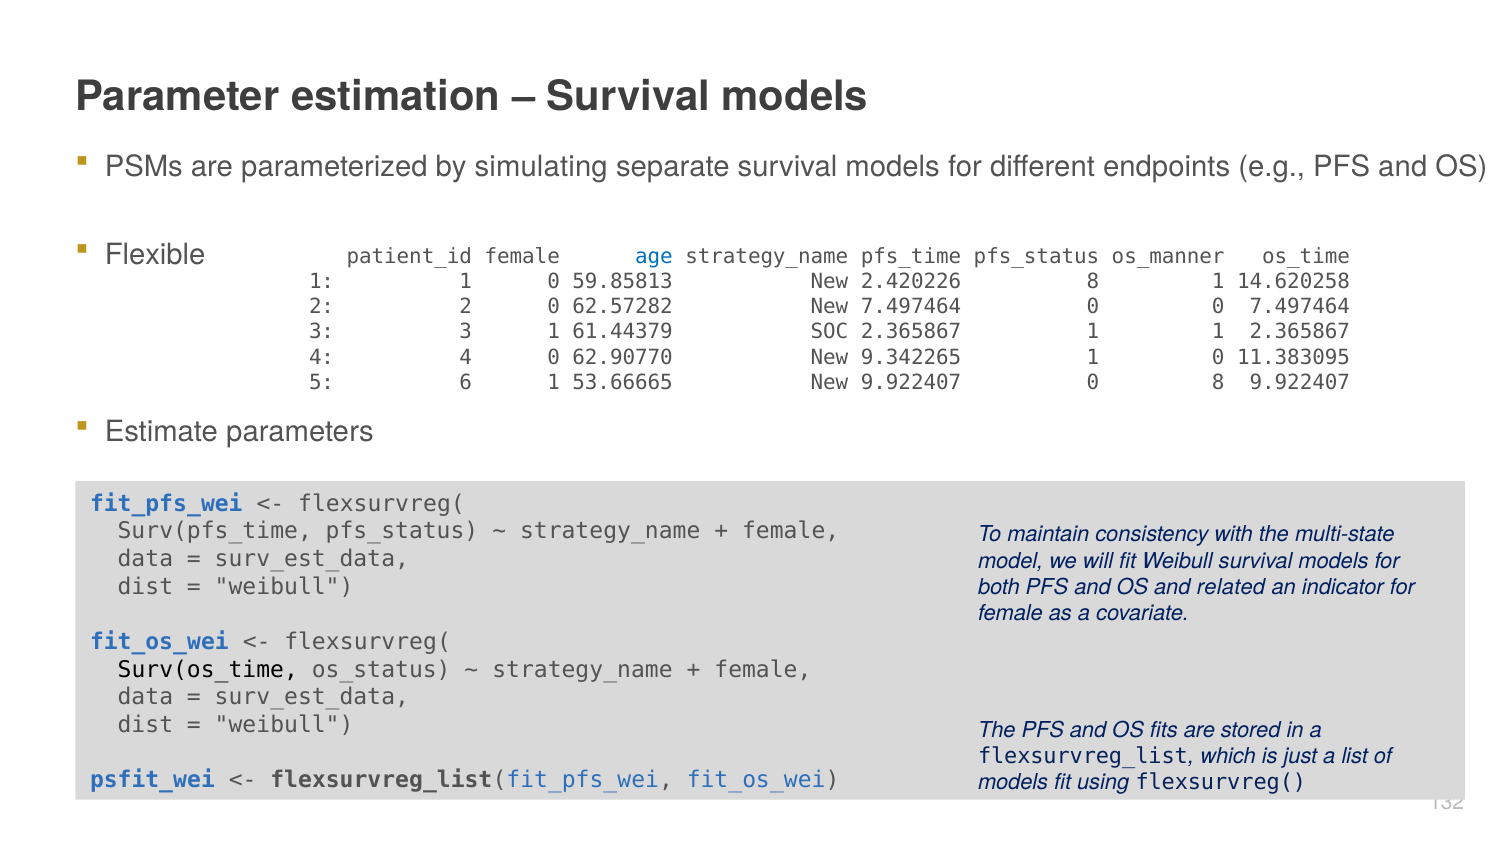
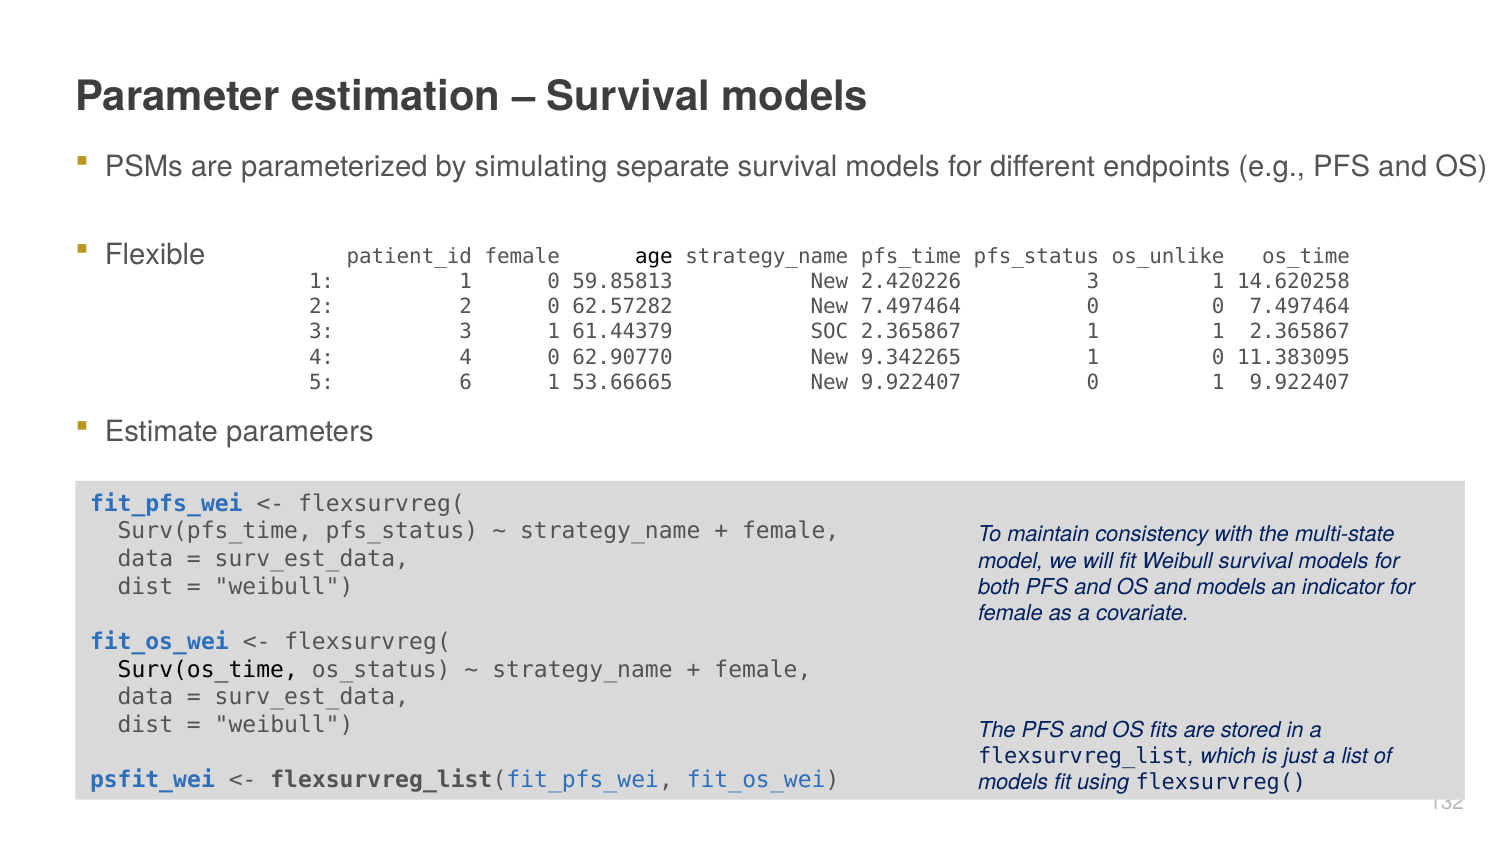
age colour: blue -> black (654, 257)
os_manner: os_manner -> os_unlike (1168, 257)
2.420226 8: 8 -> 3 (1093, 282)
0 8: 8 -> 1 (1218, 382)
and related: related -> models (1231, 587)
